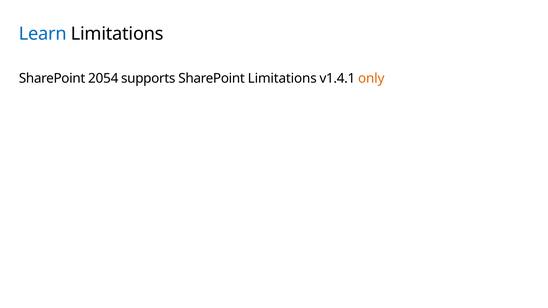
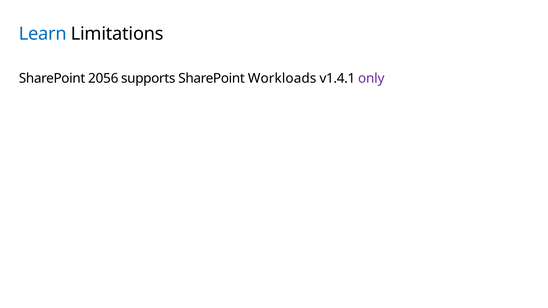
2054: 2054 -> 2056 (103, 79)
SharePoint Limitations: Limitations -> Workloads (282, 79)
only colour: orange -> purple (371, 79)
